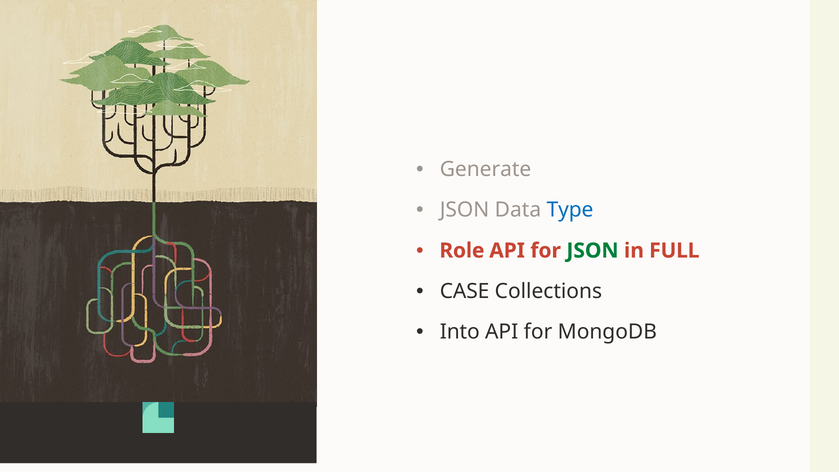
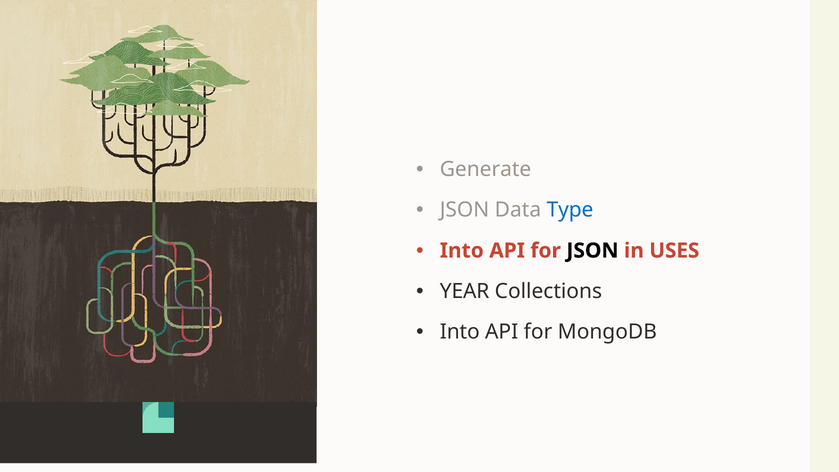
Role: Role -> Into (462, 251)
JSON colour: green -> black (592, 251)
FULL: FULL -> USES (674, 251)
CASE: CASE -> YEAR (465, 291)
